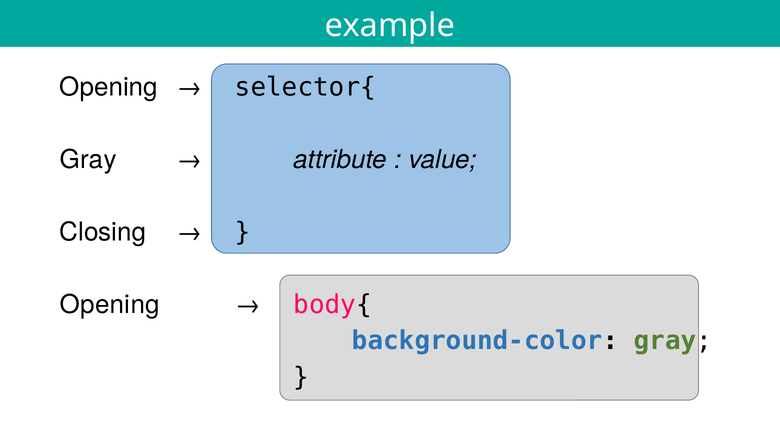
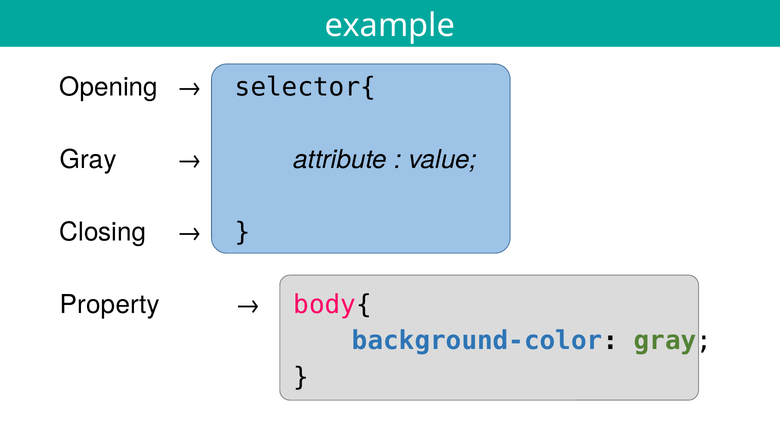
Opening: Opening -> Property (110, 304)
